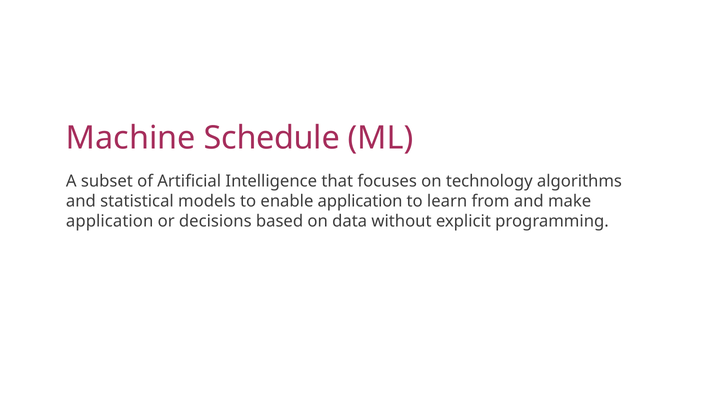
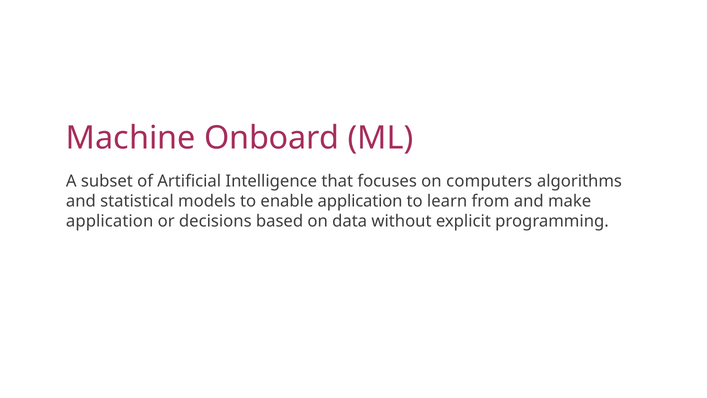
Schedule: Schedule -> Onboard (272, 138)
technology: technology -> computers (489, 181)
